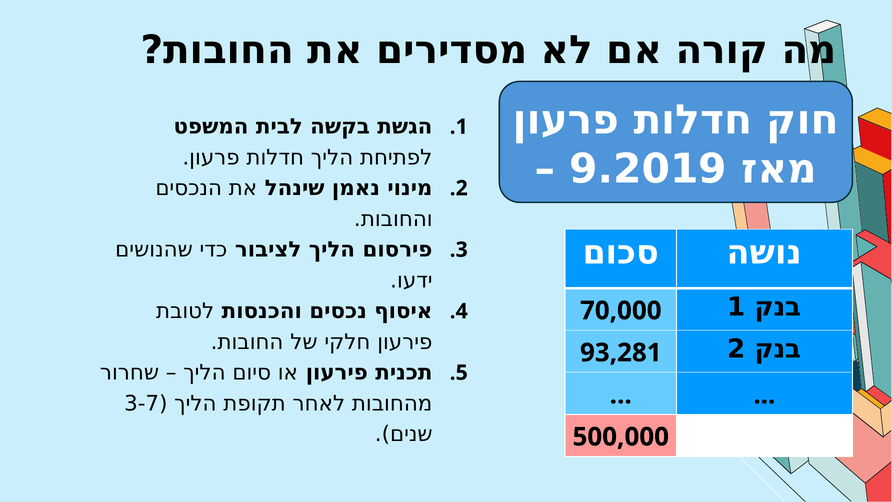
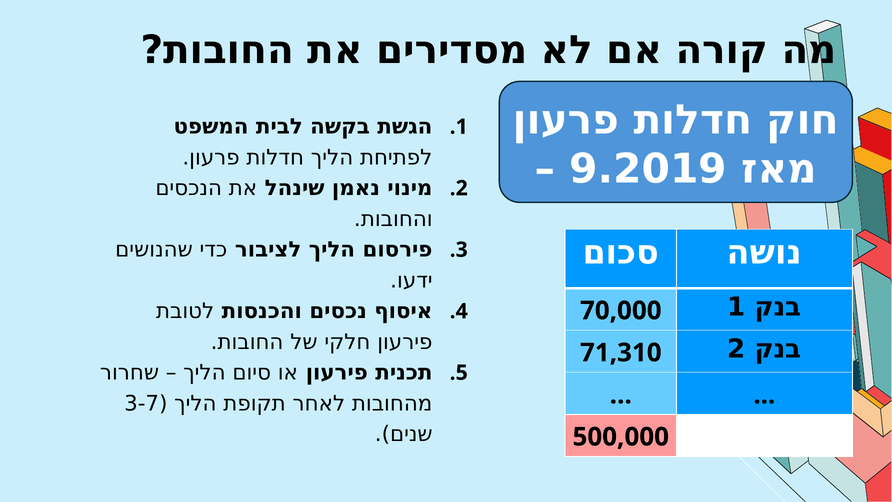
93,281: 93,281 -> 71,310 (621, 353)
